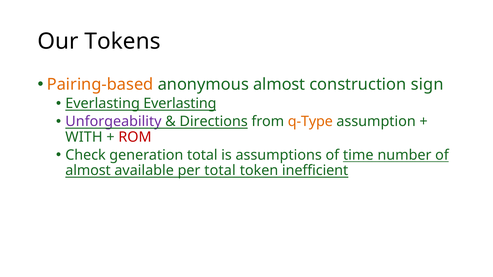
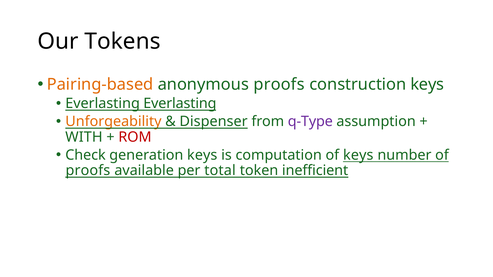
anonymous almost: almost -> proofs (279, 84)
construction sign: sign -> keys (427, 84)
Unforgeability colour: purple -> orange (113, 122)
Directions: Directions -> Dispenser (214, 122)
q-Type colour: orange -> purple (310, 122)
generation total: total -> keys (202, 155)
assumptions: assumptions -> computation (279, 155)
of time: time -> keys (358, 155)
almost: almost -> proofs (88, 171)
